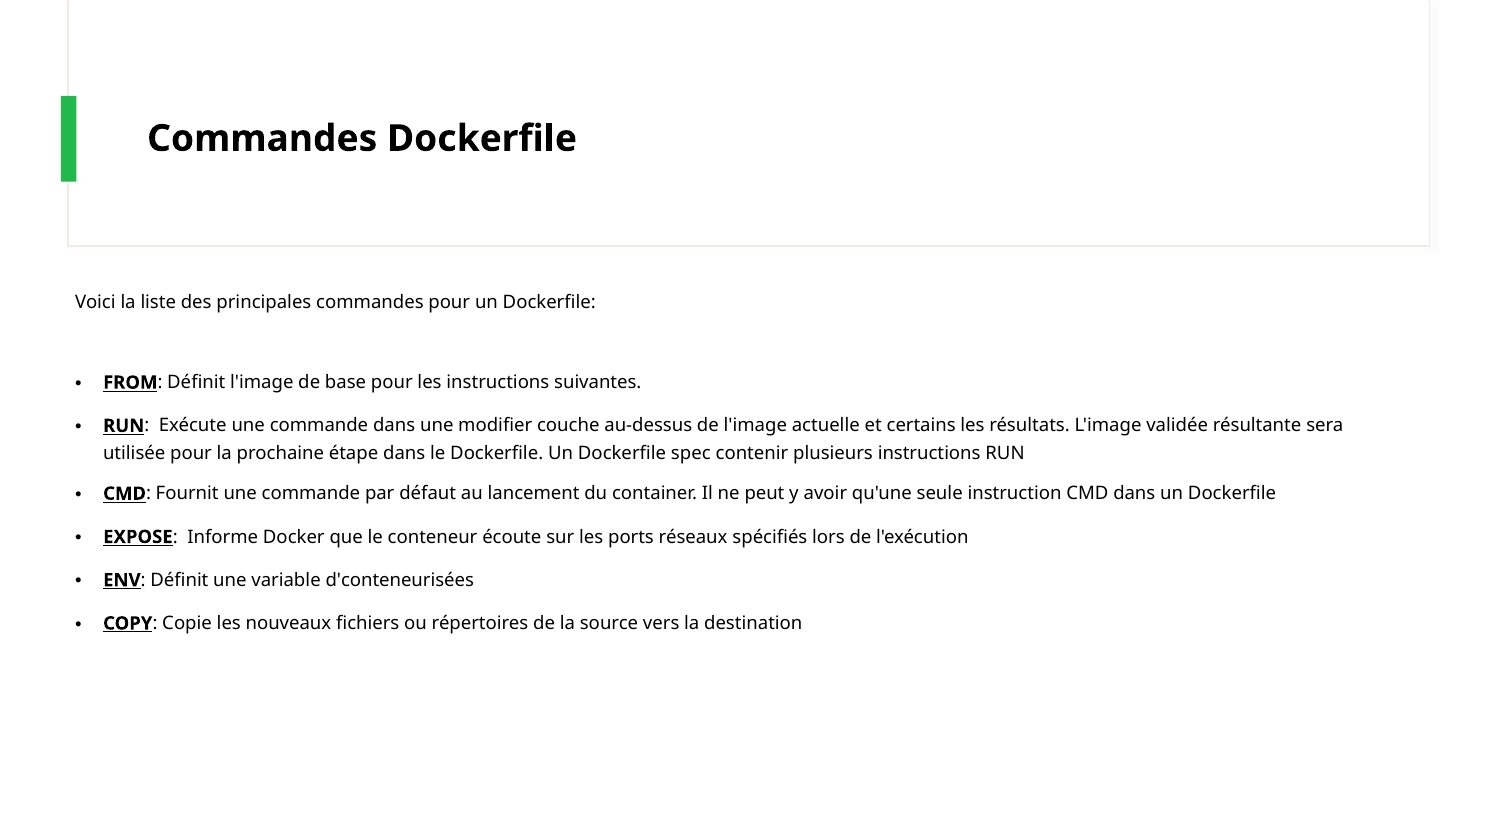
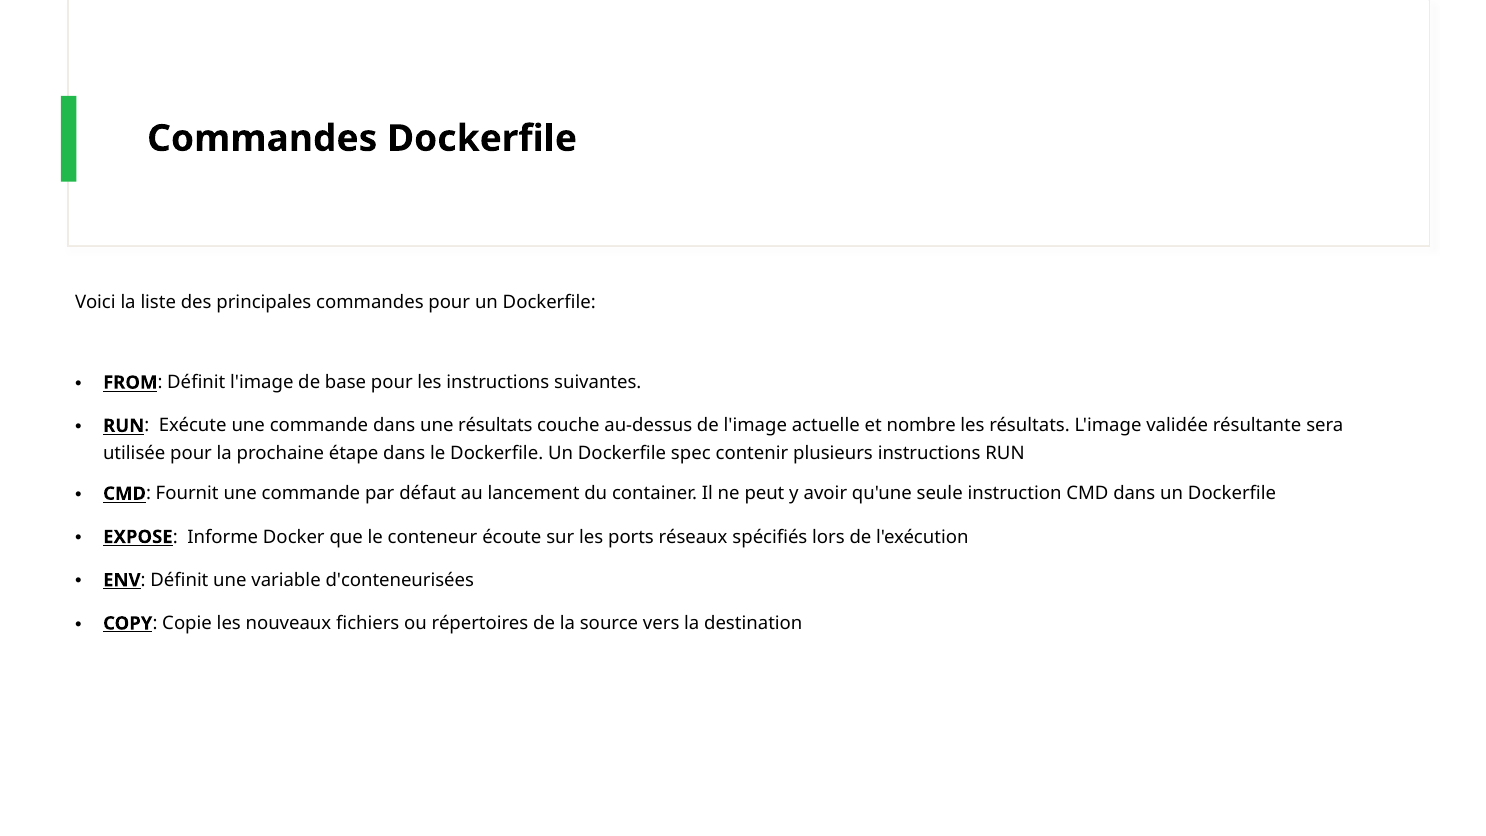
une modifier: modifier -> résultats (495, 426)
certains: certains -> nombre (921, 426)
